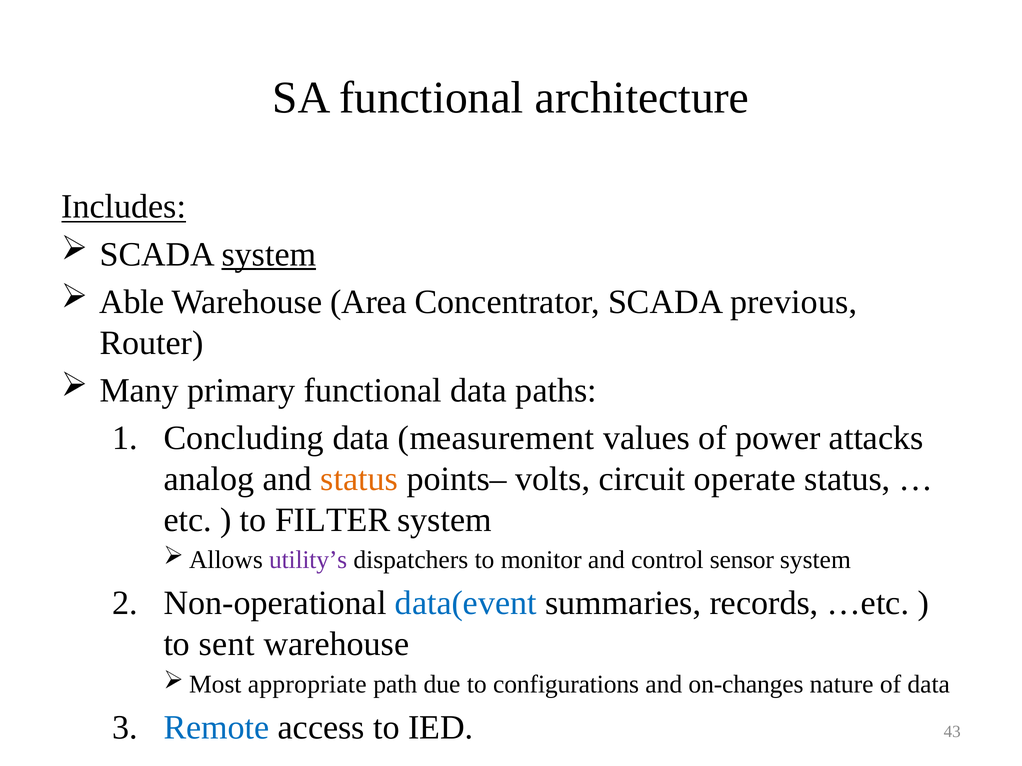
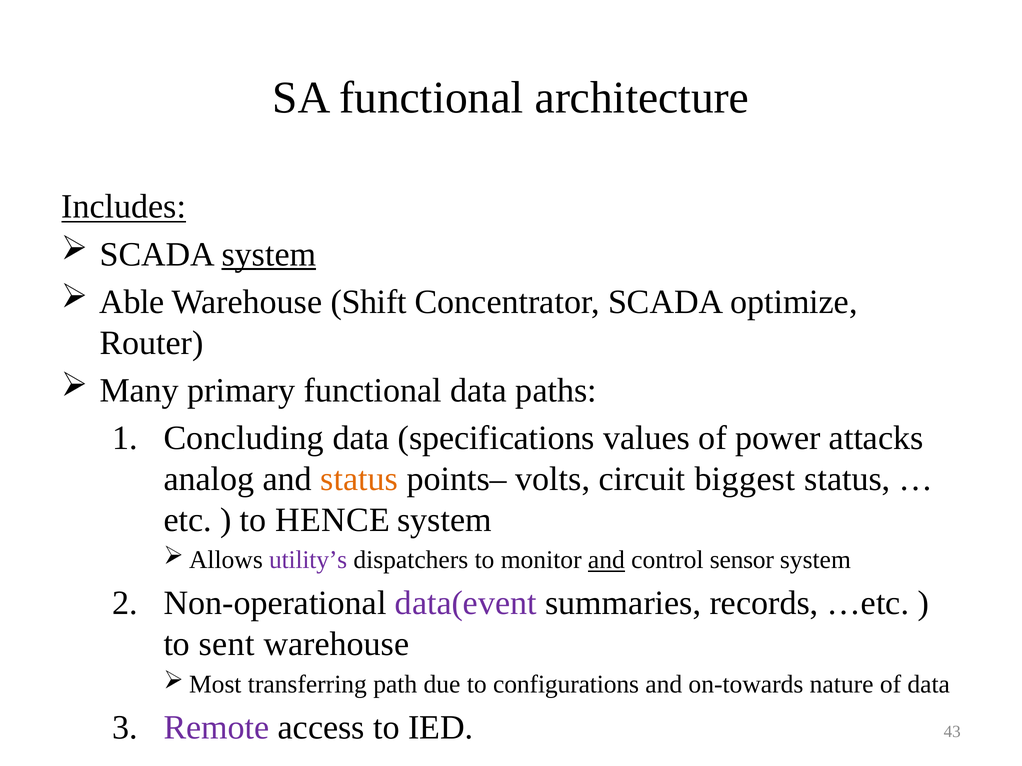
Area: Area -> Shift (369, 302)
previous: previous -> optimize (794, 302)
measurement: measurement -> specifications (496, 438)
operate: operate -> biggest (745, 479)
FILTER: FILTER -> HENCE (333, 520)
and underline: none -> present (606, 560)
data(event colour: blue -> purple (466, 604)
appropriate: appropriate -> transferring (307, 685)
on-changes: on-changes -> on-towards (746, 685)
Remote colour: blue -> purple (216, 728)
